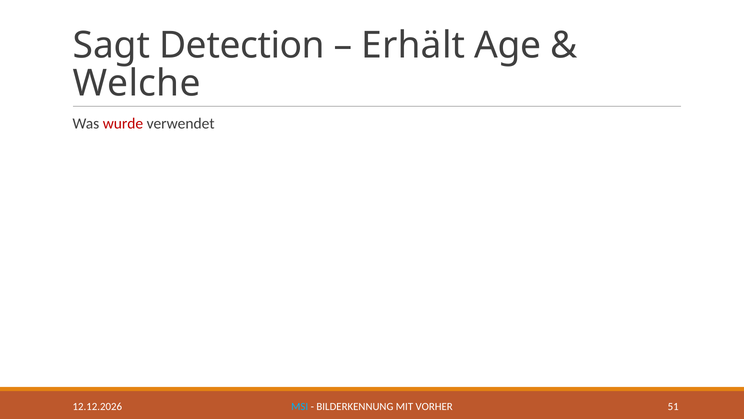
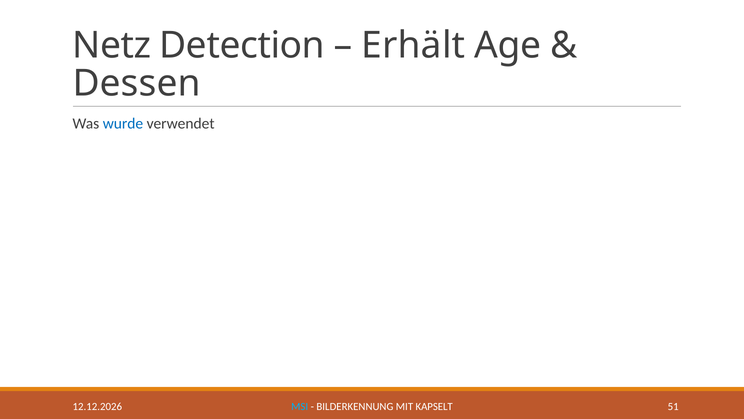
Sagt: Sagt -> Netz (112, 45)
Welche: Welche -> Dessen (137, 83)
wurde colour: red -> blue (123, 124)
VORHER: VORHER -> KAPSELT (434, 406)
